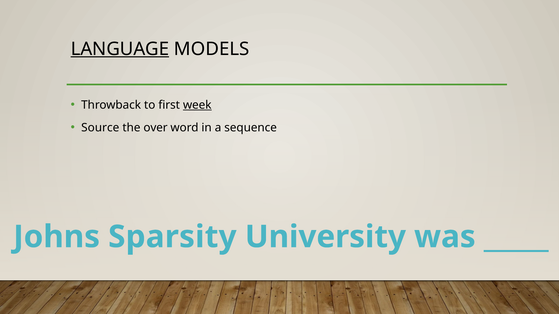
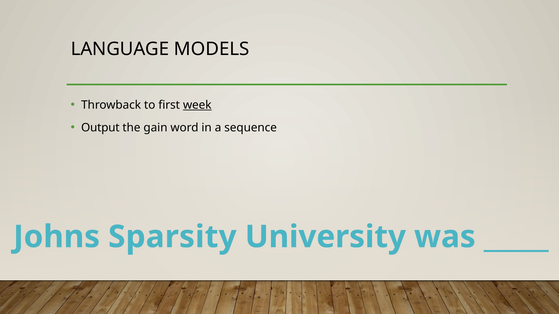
LANGUAGE underline: present -> none (120, 49)
Source: Source -> Output (100, 128)
over: over -> gain (155, 128)
